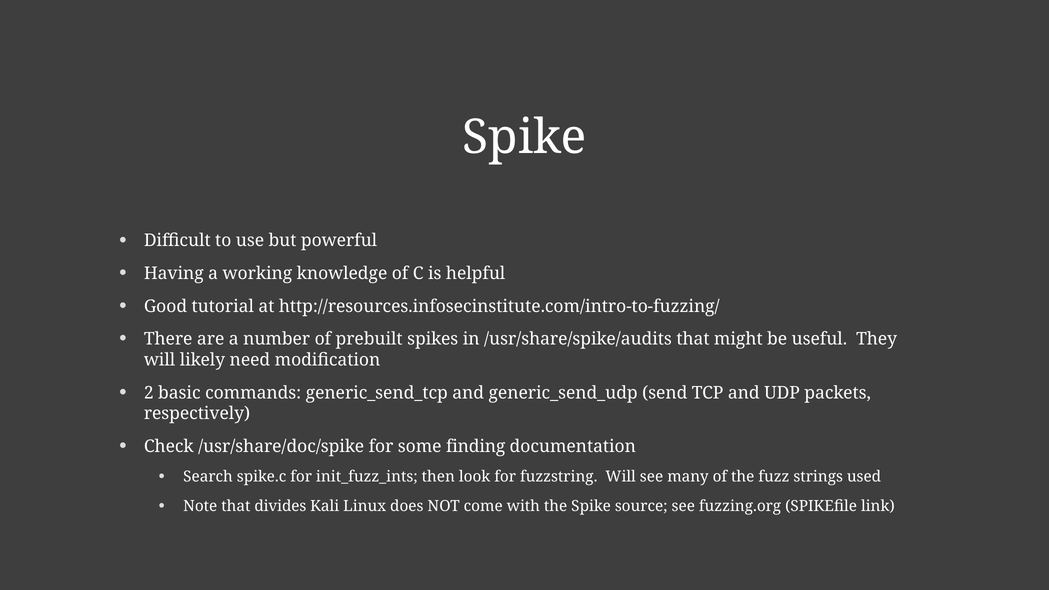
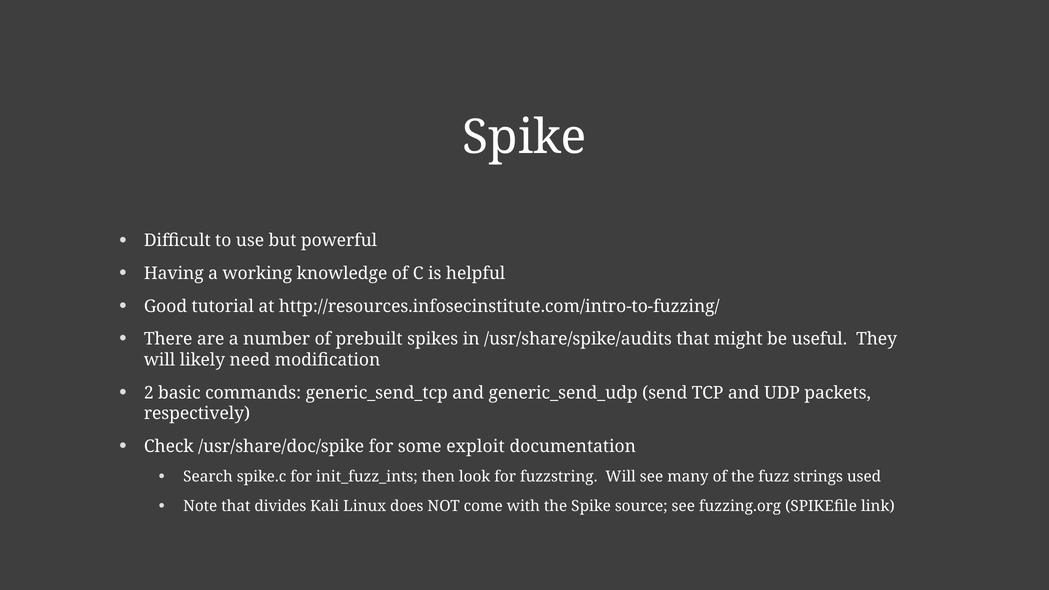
finding: finding -> exploit (476, 447)
